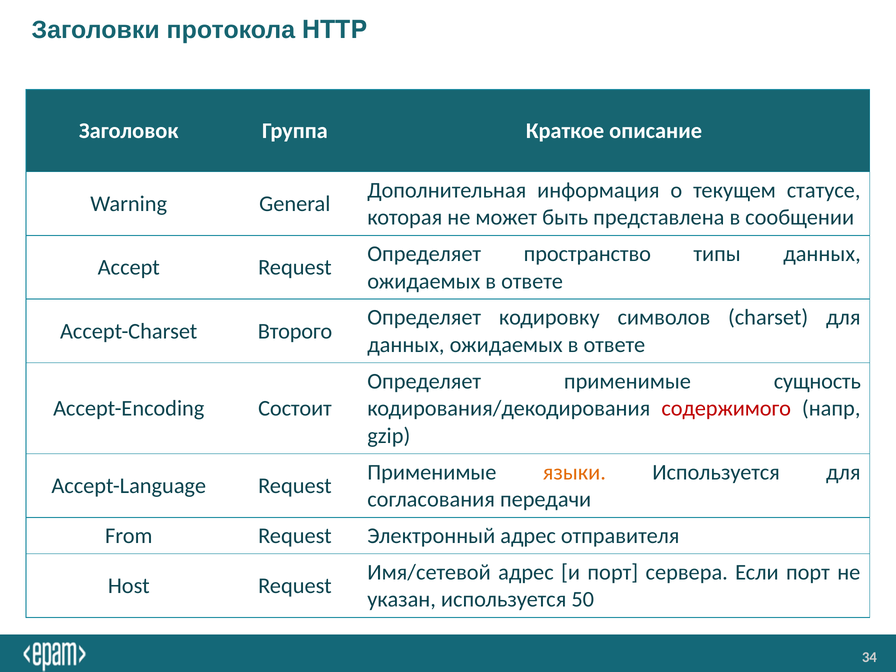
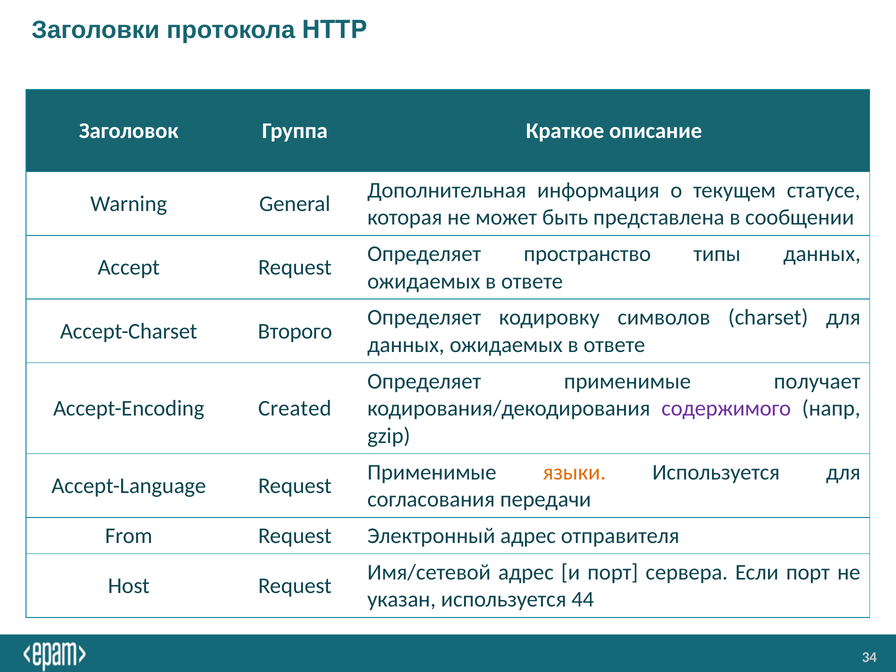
сущность: сущность -> получает (817, 381)
Состоит: Состоит -> Created (295, 409)
содержимого colour: red -> purple (726, 409)
50: 50 -> 44 (583, 600)
